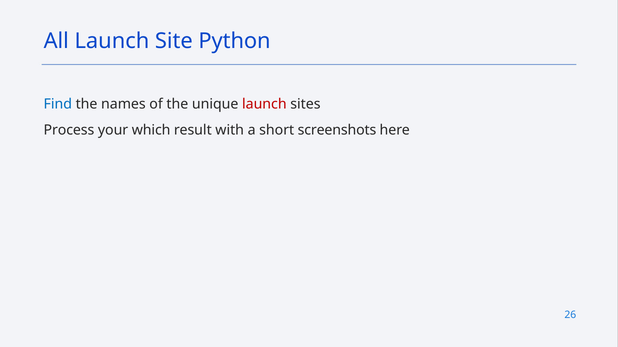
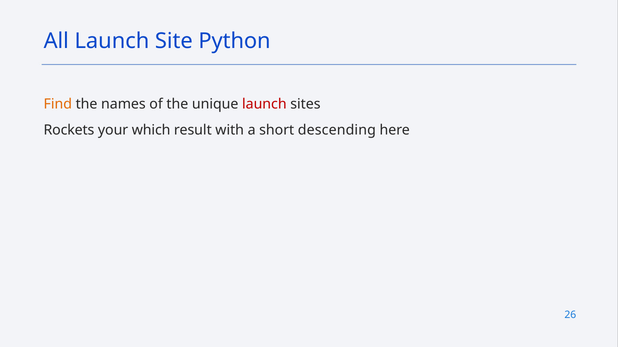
Find colour: blue -> orange (58, 104)
Process: Process -> Rockets (69, 130)
screenshots: screenshots -> descending (337, 130)
